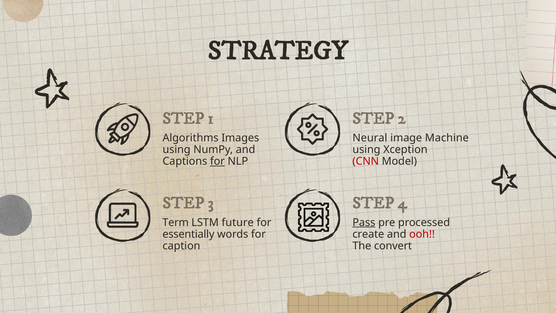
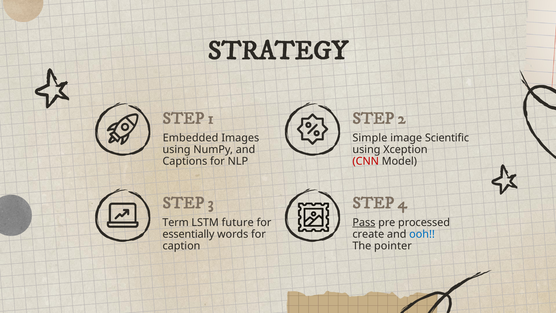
Algorithms: Algorithms -> Embedded (191, 138)
Neural: Neural -> Simple (370, 138)
Machine: Machine -> Scientific (447, 138)
for underline: present -> none (217, 161)
ooh colour: red -> blue (422, 234)
convert: convert -> pointer (393, 246)
